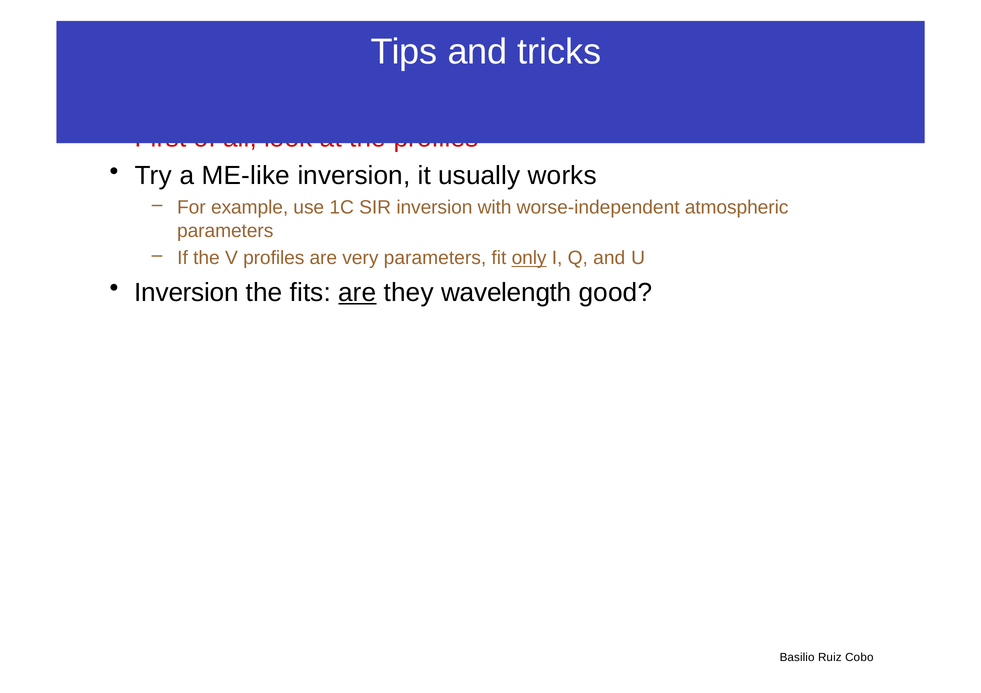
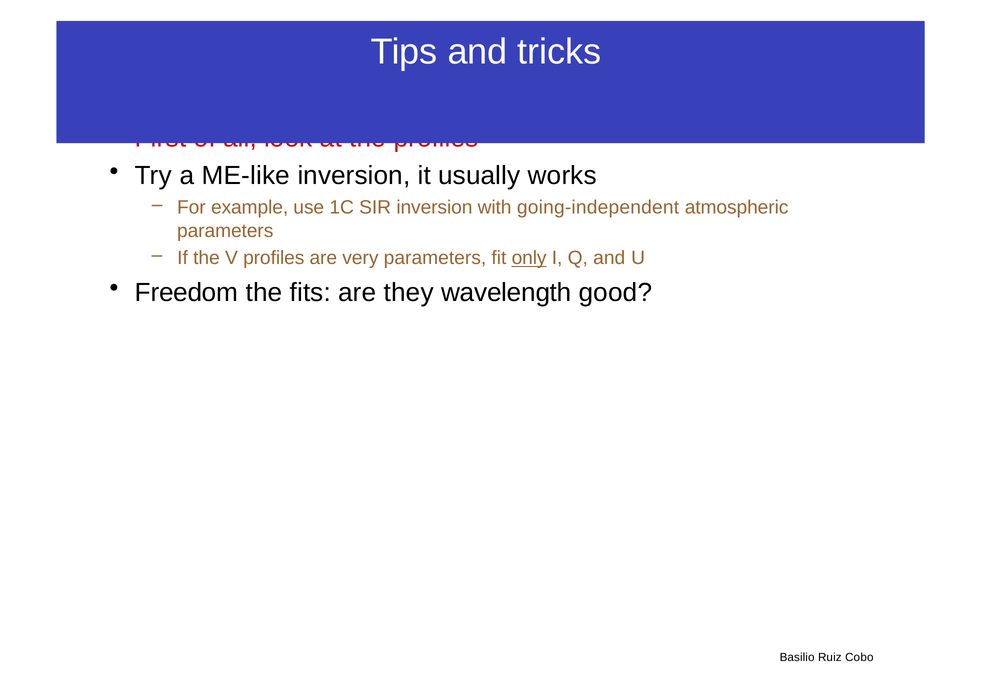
worse-independent: worse-independent -> going-independent (598, 208)
Inversion: Inversion -> Freedom (186, 293)
are underline: present -> none (357, 293)
